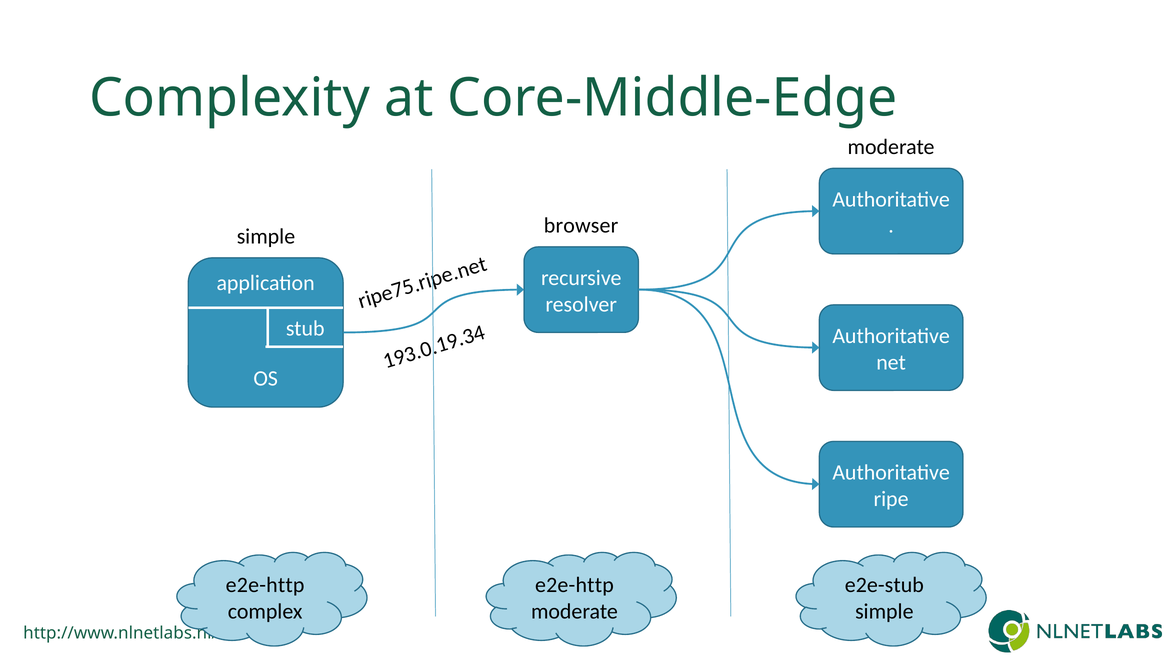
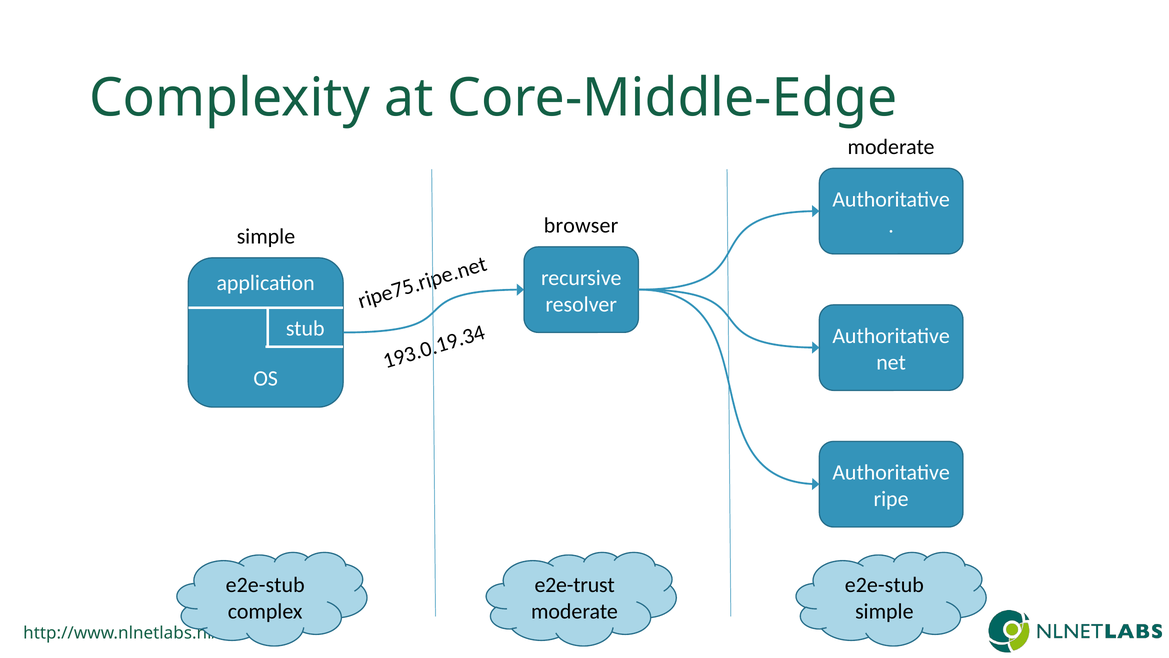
e2e-http: e2e-http -> e2e-stub (265, 585)
e2e-http: e2e-http -> e2e-trust (575, 585)
